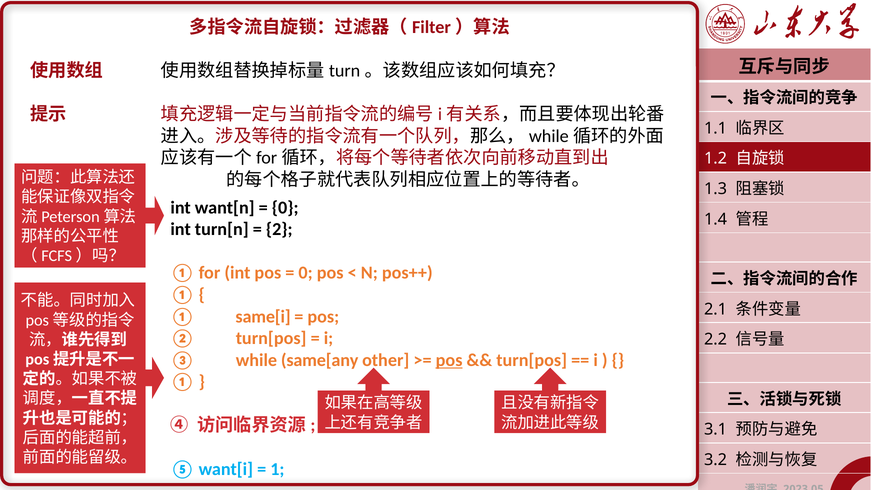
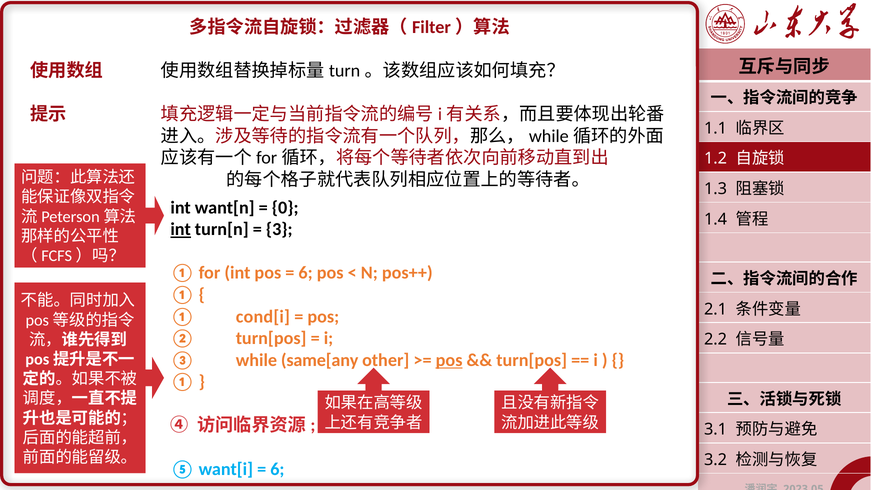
int underline: none -> present (181, 229)
2: 2 -> 3 (279, 229)
0: 0 -> 6 (306, 273)
same[i: same[i -> cond[i (263, 317)
1: 1 -> 6 (277, 469)
